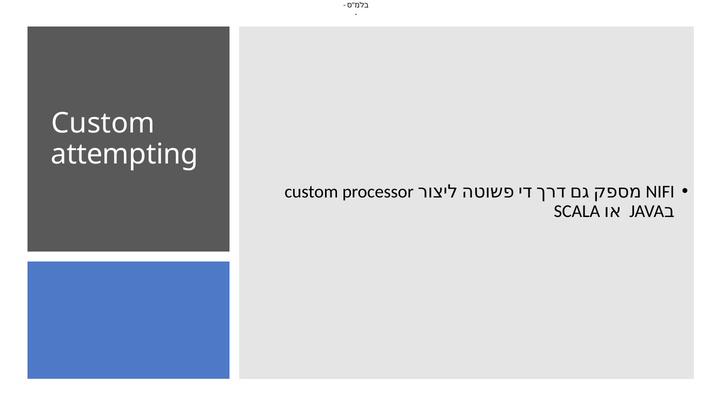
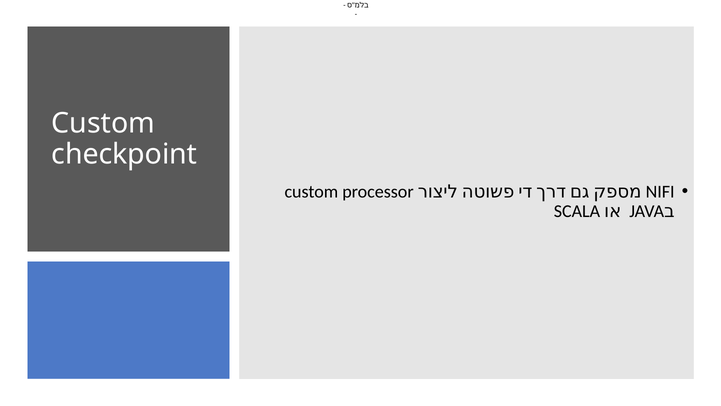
attempting: attempting -> checkpoint (124, 154)
